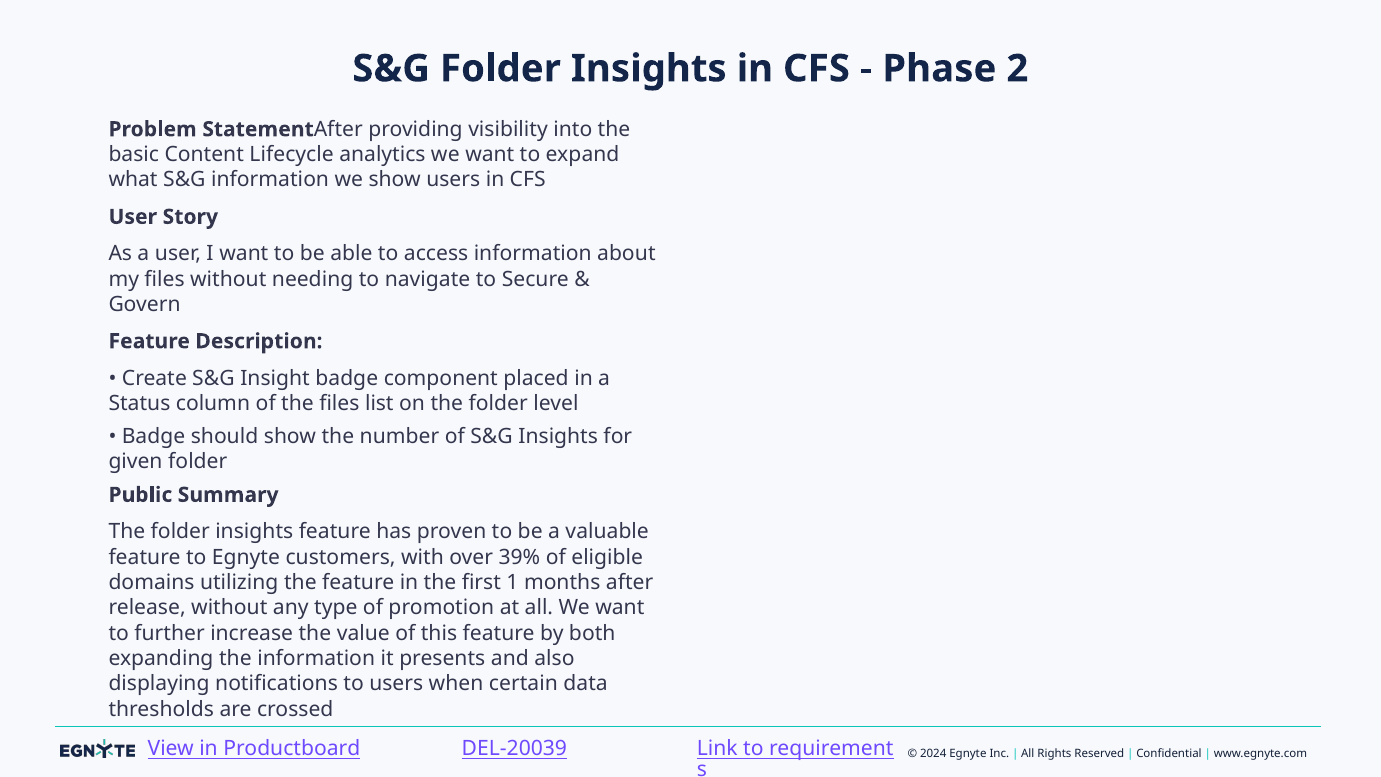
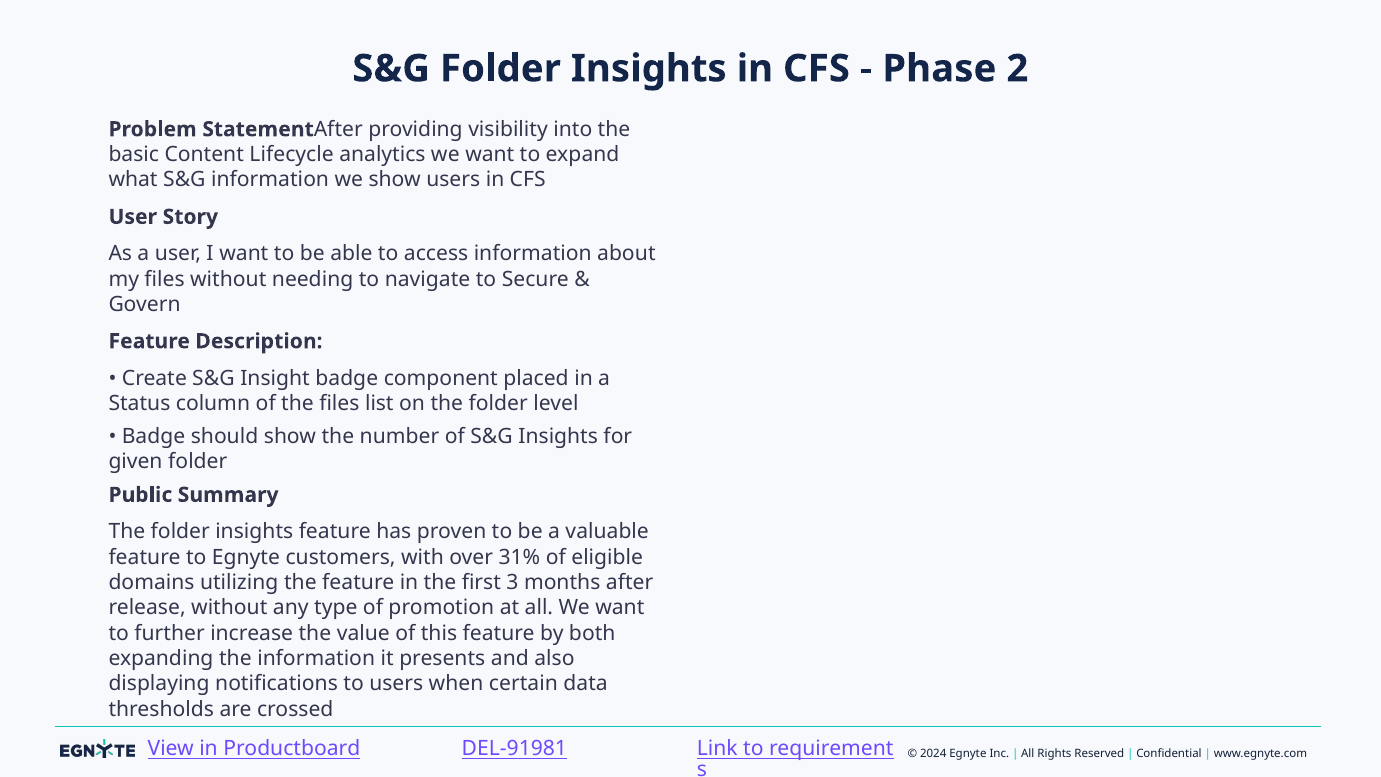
39%: 39% -> 31% (519, 557)
1: 1 -> 3 (512, 582)
DEL-20039: DEL-20039 -> DEL-91981 (514, 748)
